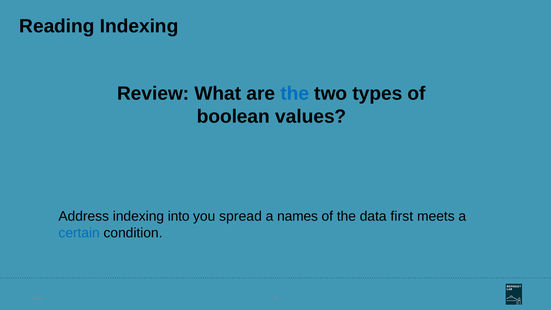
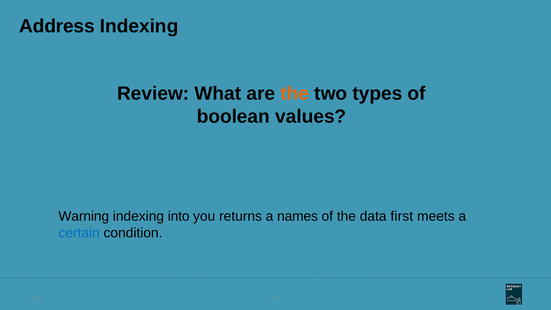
Reading: Reading -> Address (57, 26)
the colour: blue -> orange (295, 93)
Address: Address -> Warning (84, 216)
spread: spread -> returns (241, 216)
